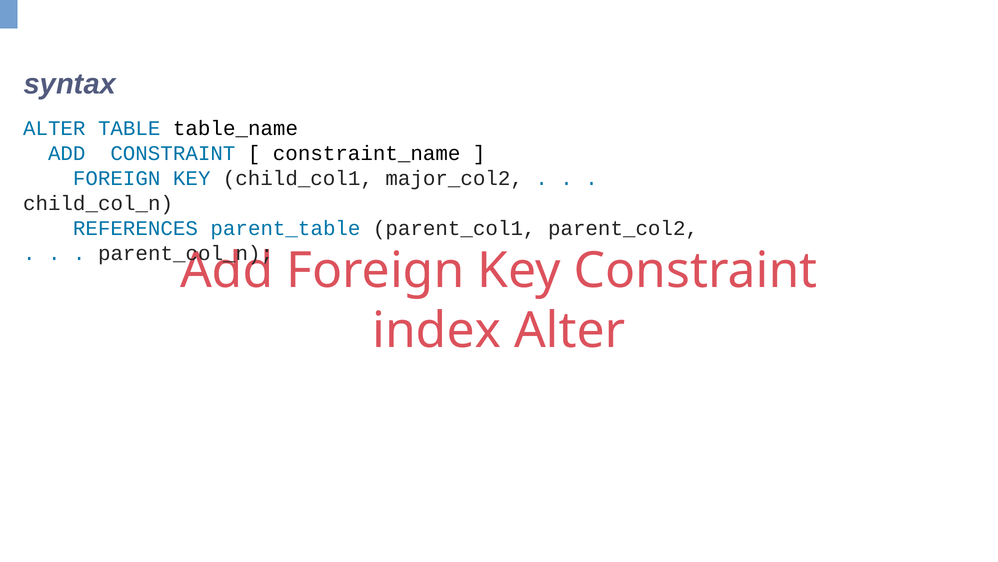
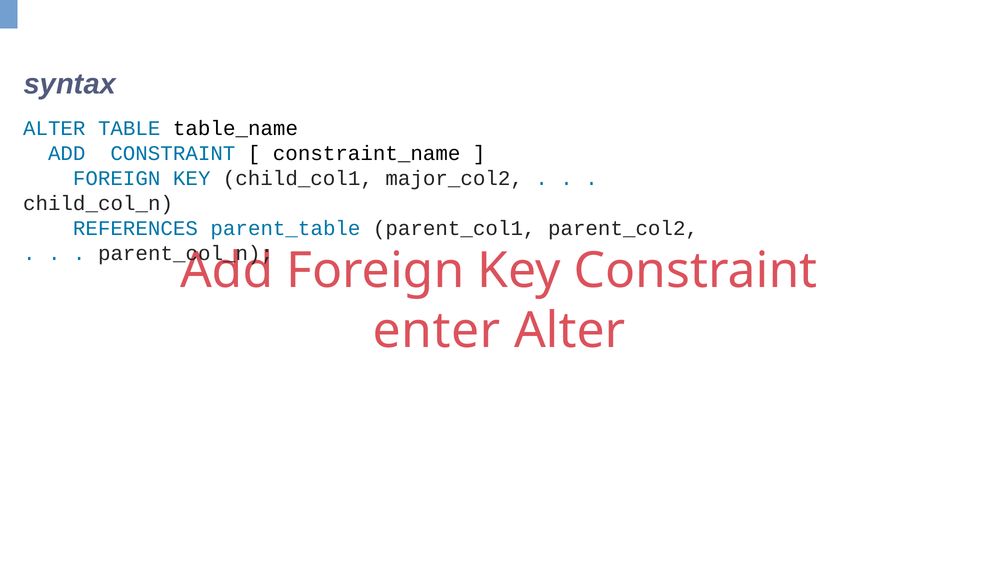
index: index -> enter (436, 330)
